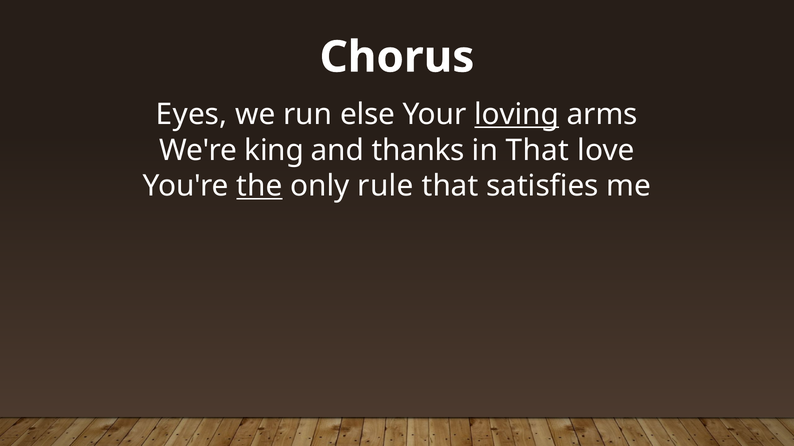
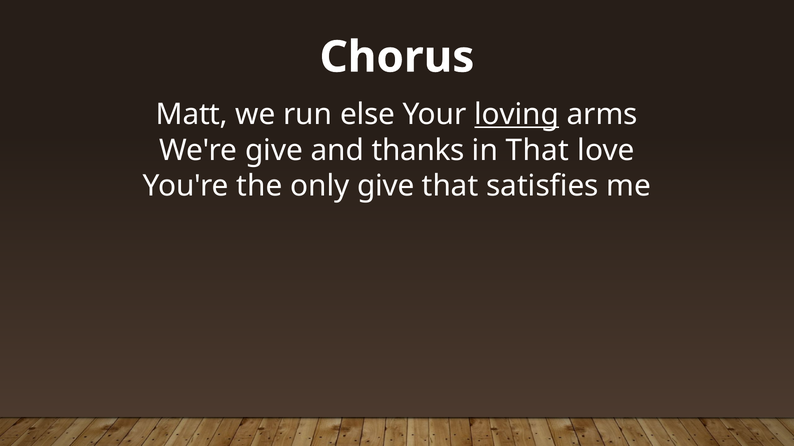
Eyes: Eyes -> Matt (192, 115)
We're king: king -> give (274, 150)
the underline: present -> none (259, 186)
only rule: rule -> give (386, 186)
